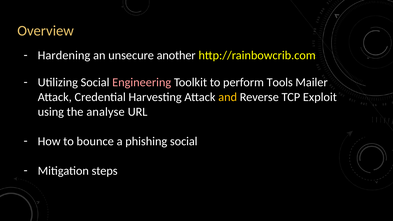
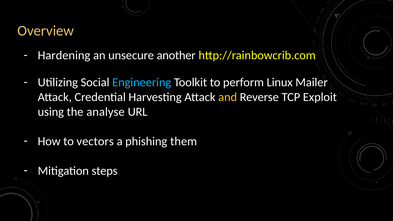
Engineering colour: pink -> light blue (142, 82)
Tools: Tools -> Linux (280, 82)
bounce: bounce -> vectors (95, 141)
phishing social: social -> them (184, 141)
